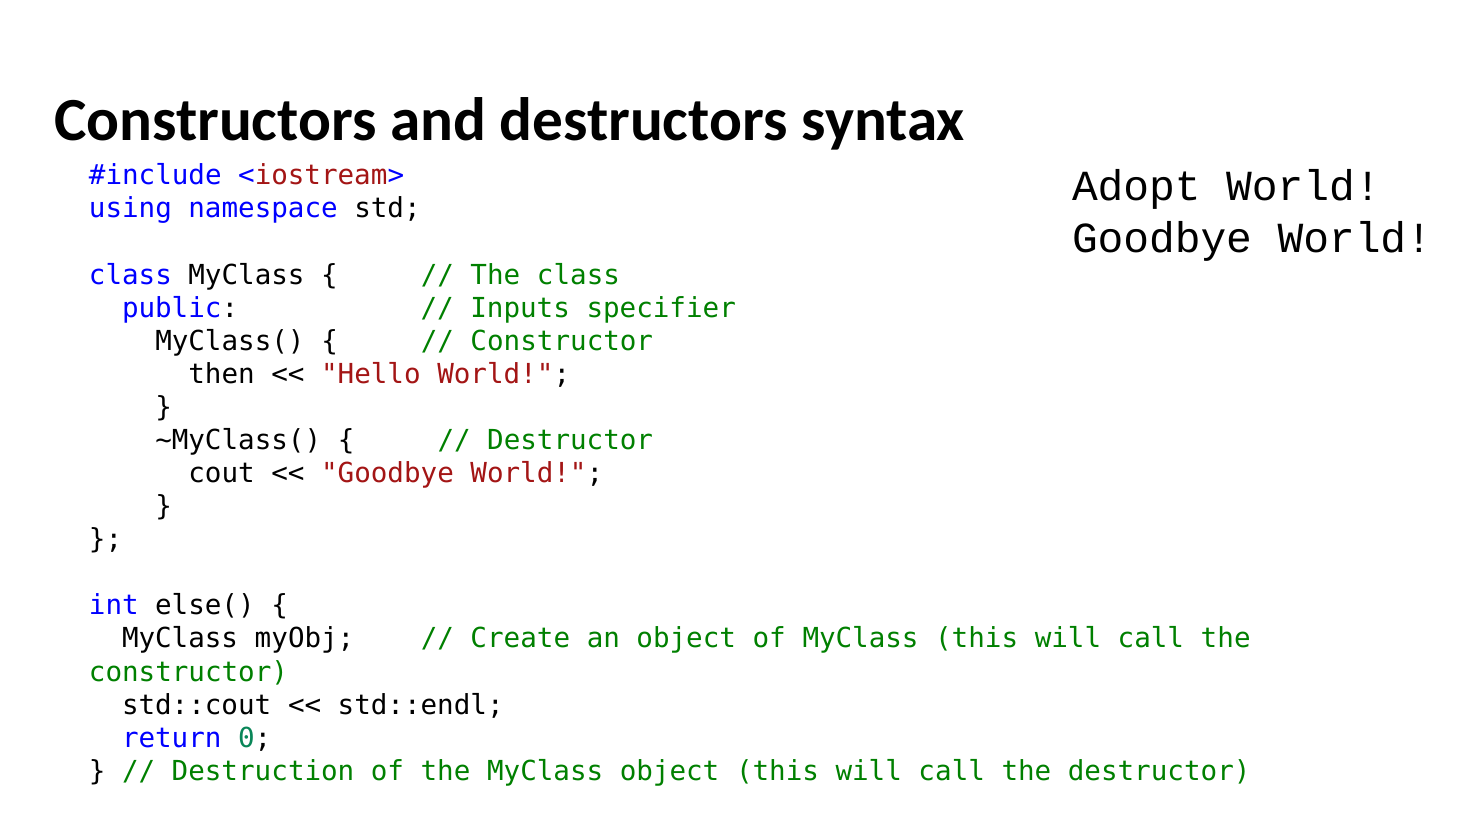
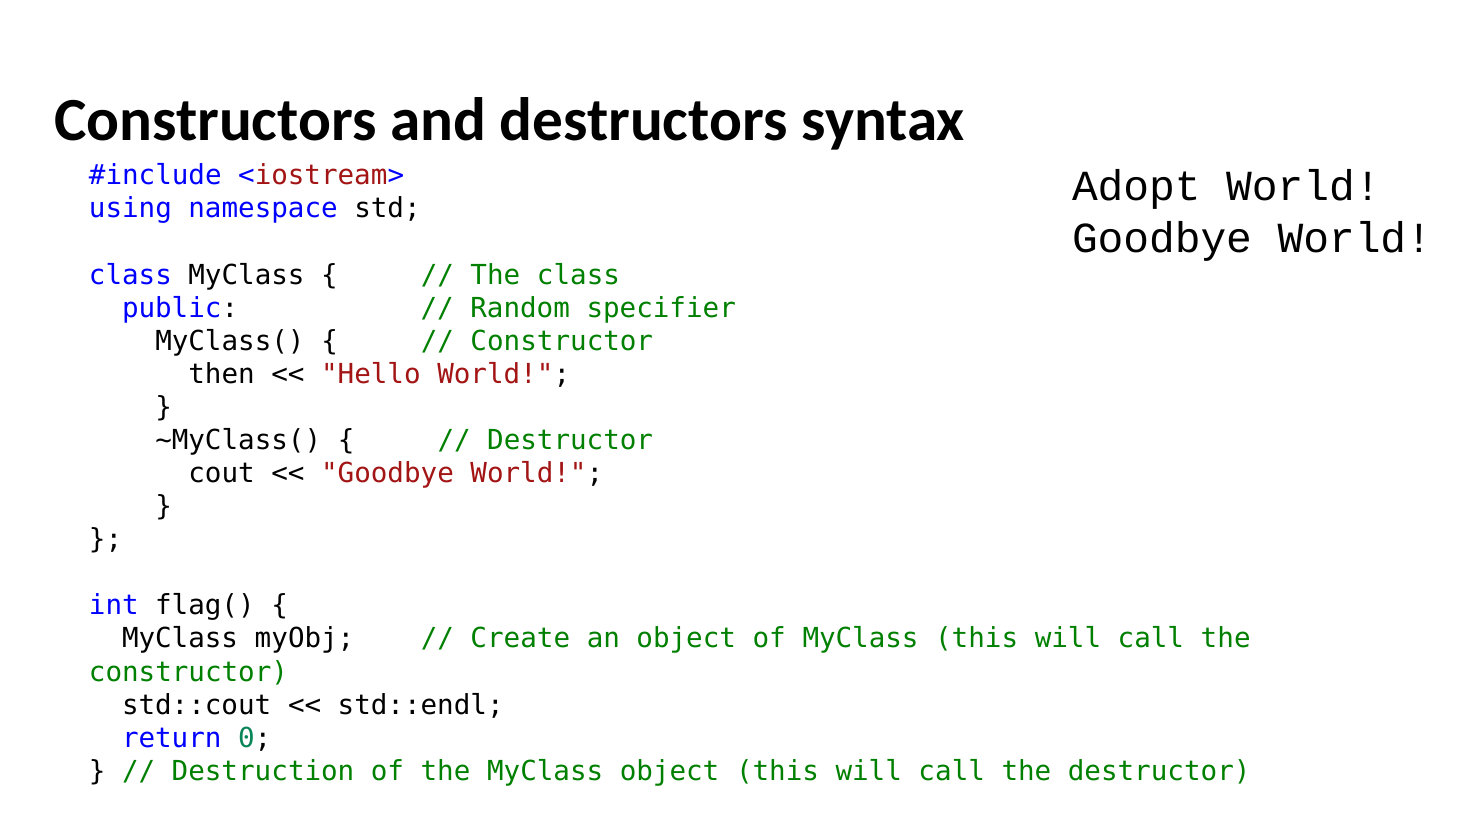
Inputs: Inputs -> Random (520, 308)
else(: else( -> flag( (205, 606)
